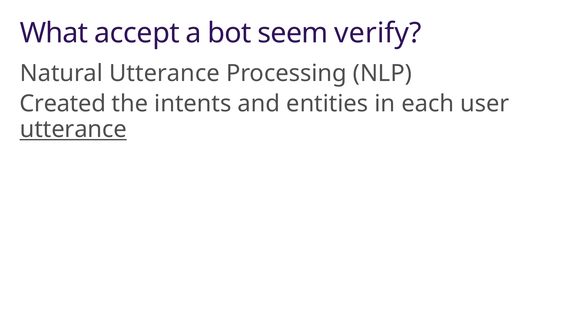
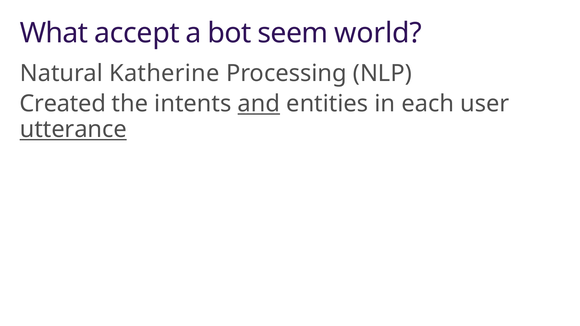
verify: verify -> world (378, 33)
Natural Utterance: Utterance -> Katherine (164, 74)
and underline: none -> present (259, 104)
